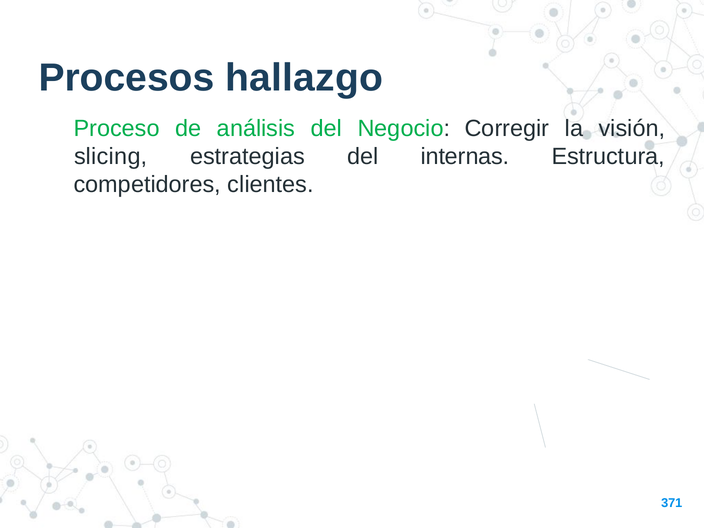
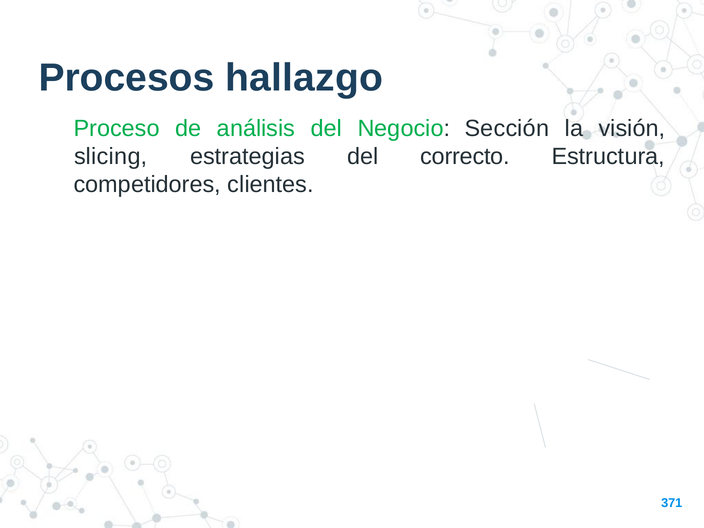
Corregir: Corregir -> Sección (507, 128)
internas: internas -> correcto (465, 156)
